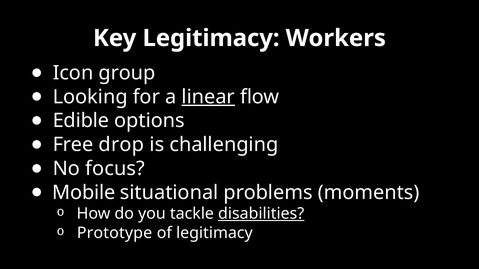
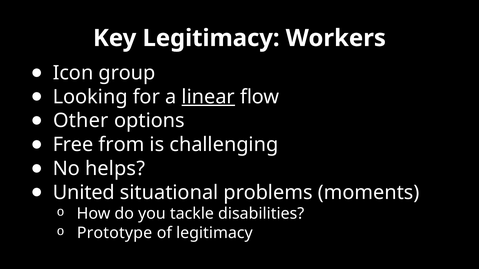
Edible: Edible -> Other (81, 121)
drop: drop -> from (121, 145)
focus: focus -> helps (115, 169)
Mobile: Mobile -> United (84, 193)
disabilities underline: present -> none (261, 214)
